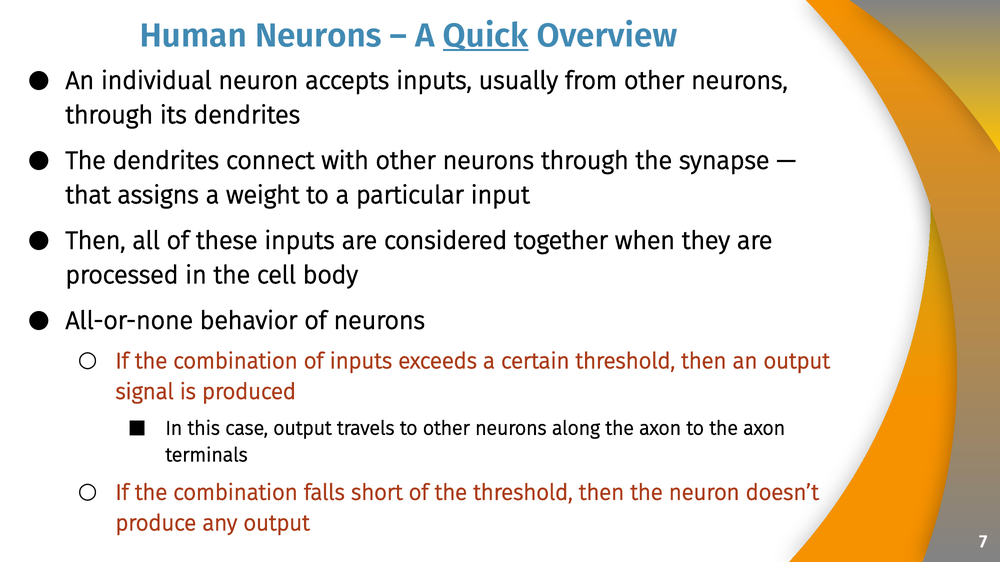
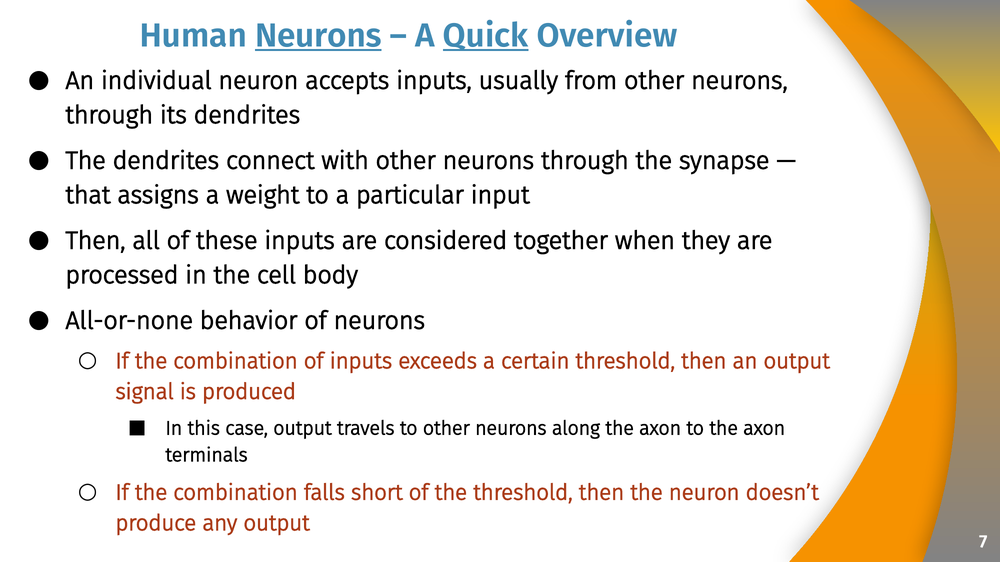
Neurons underline: none -> present (318, 36)
